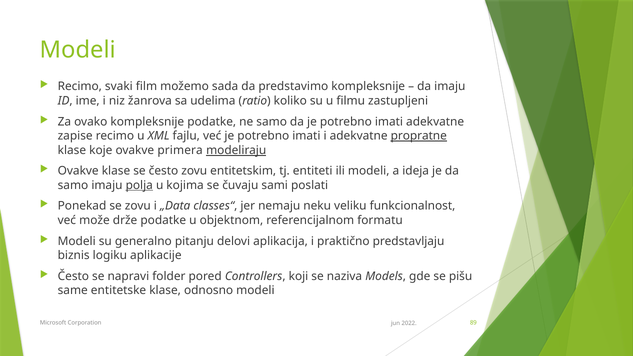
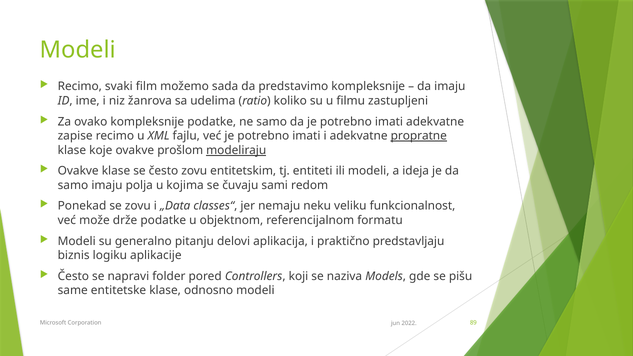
primera: primera -> prošlom (180, 150)
polja underline: present -> none (139, 185)
poslati: poslati -> redom (310, 185)
